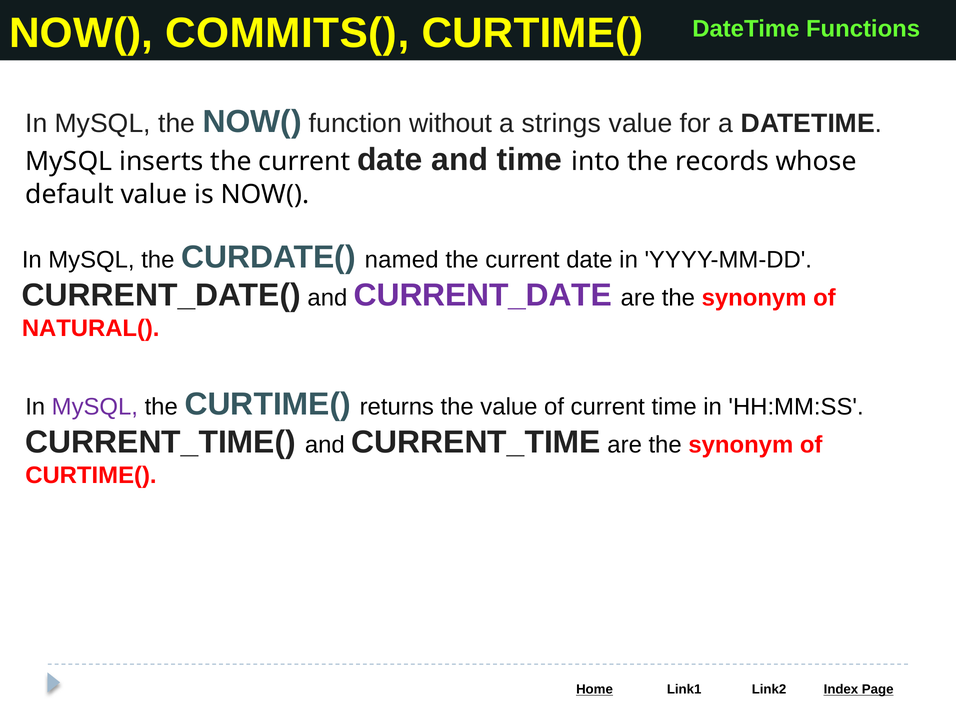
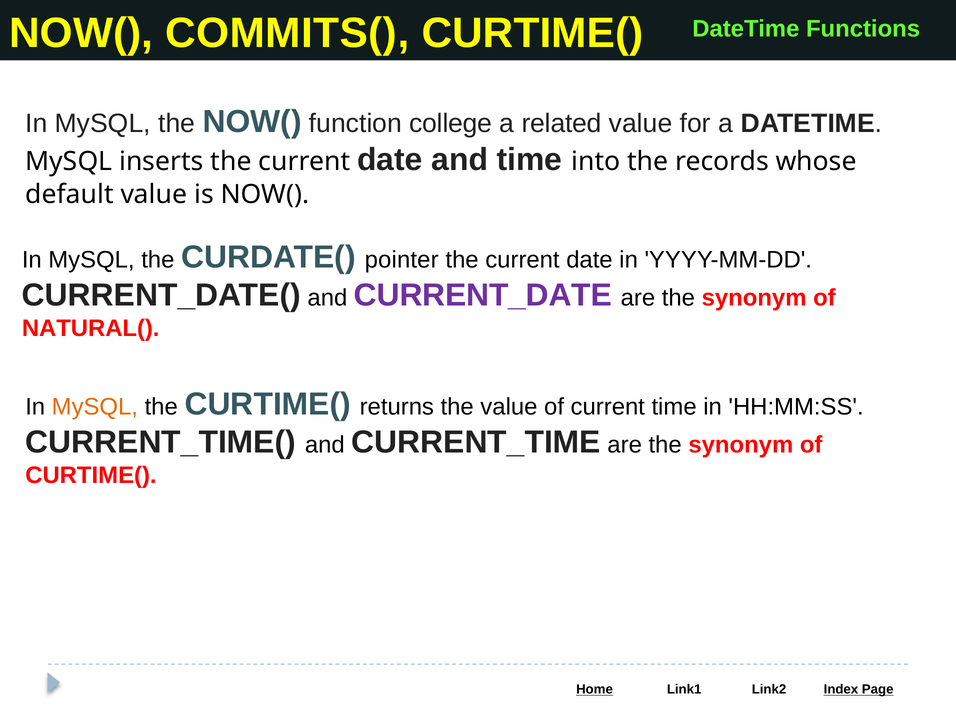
without: without -> college (451, 123)
strings: strings -> related (562, 123)
named: named -> pointer (402, 260)
MySQL colour: purple -> orange (95, 407)
